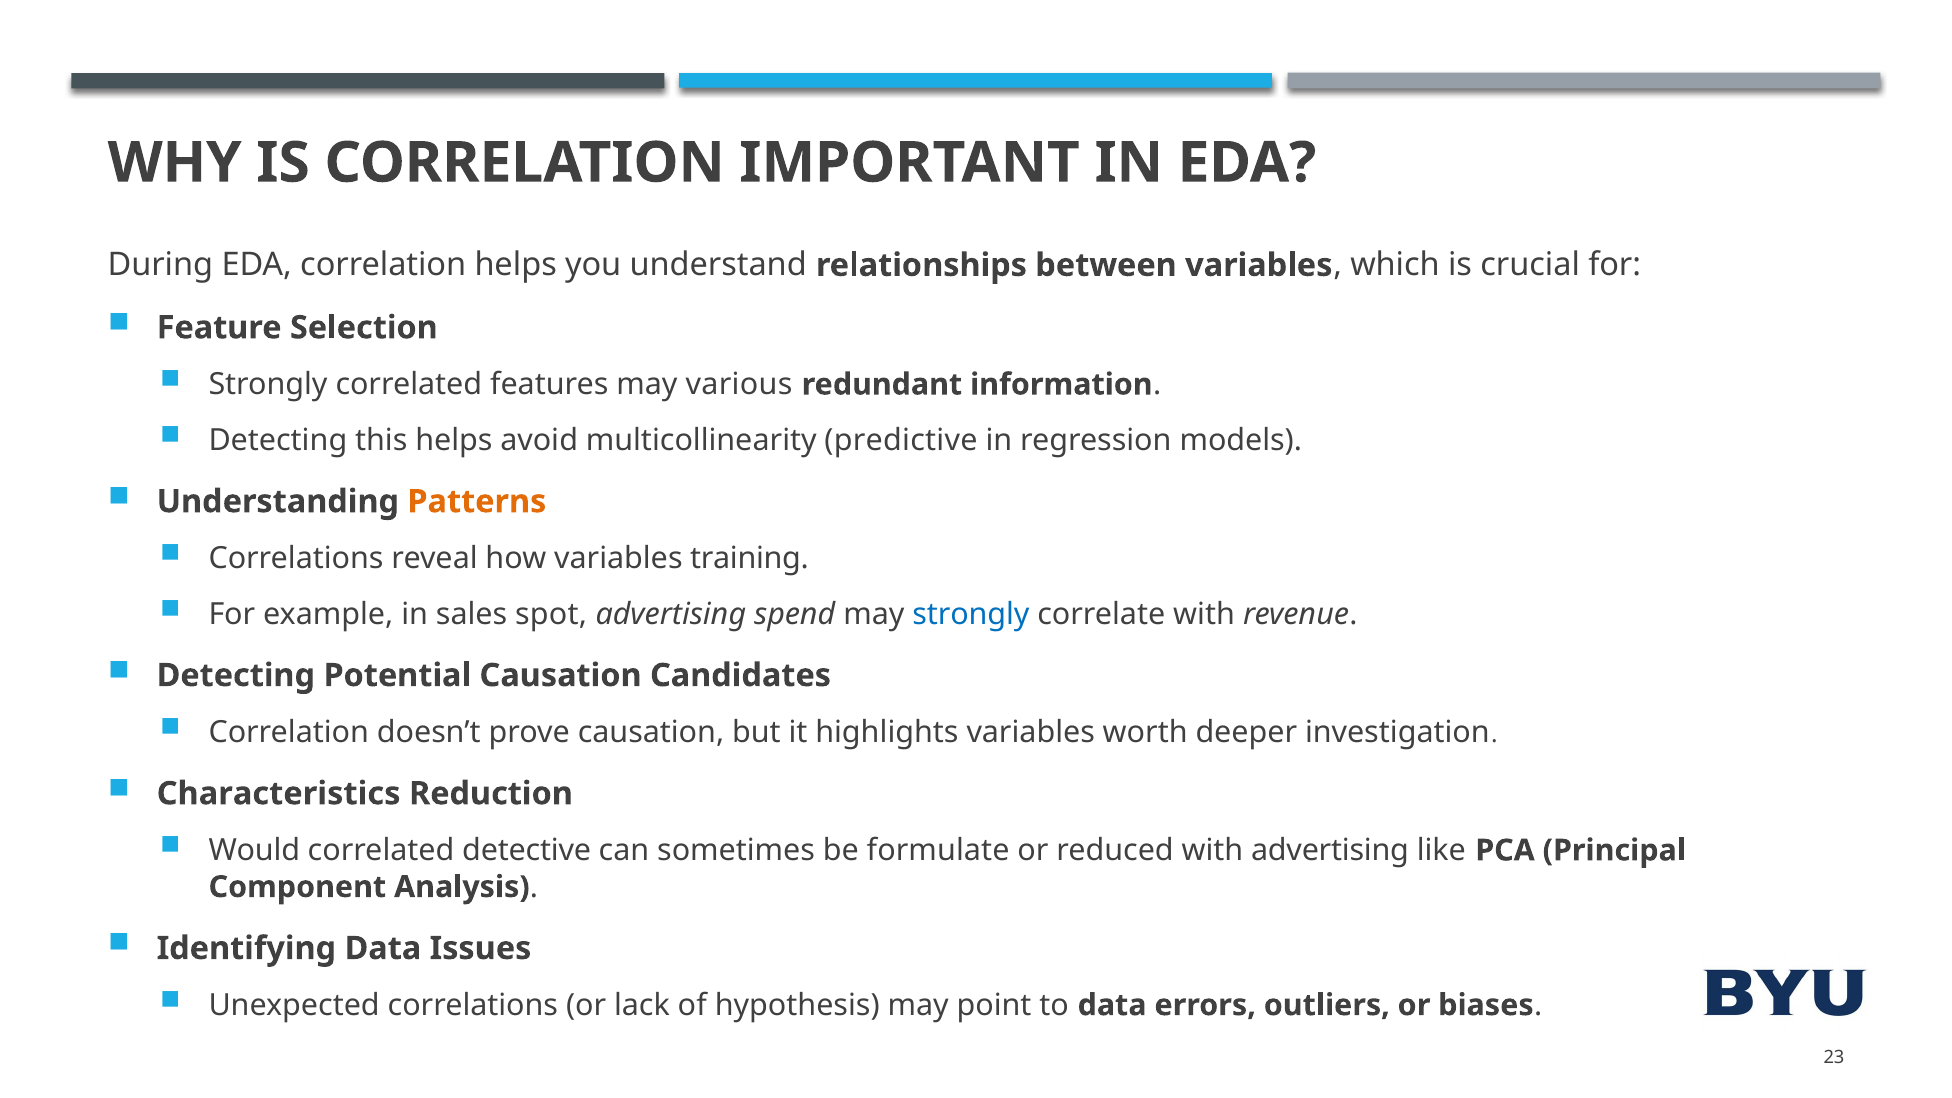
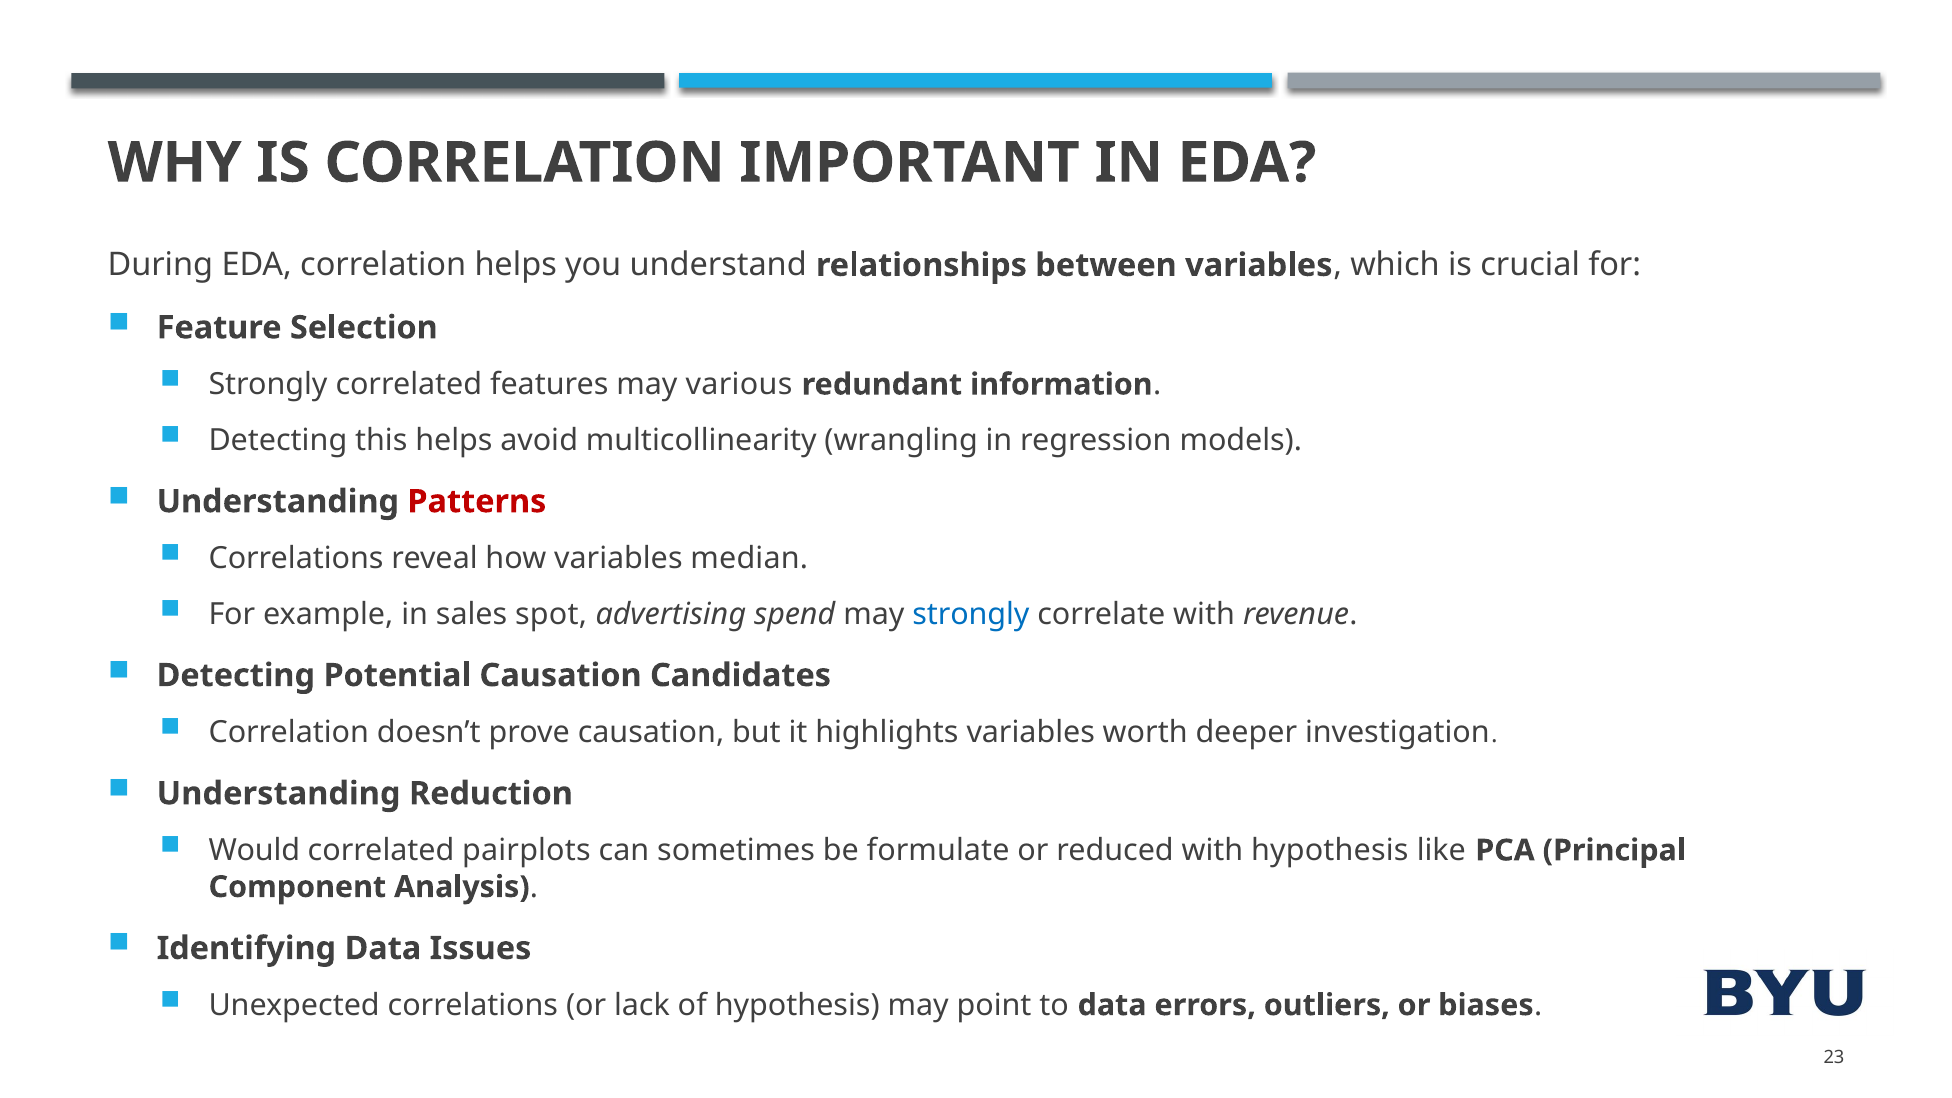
predictive: predictive -> wrangling (901, 440)
Patterns colour: orange -> red (477, 502)
training: training -> median (749, 558)
Characteristics: Characteristics -> Understanding (279, 794)
detective: detective -> pairplots (526, 850)
with advertising: advertising -> hypothesis (1330, 850)
